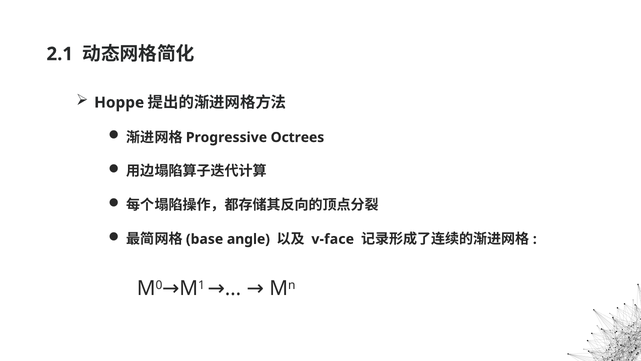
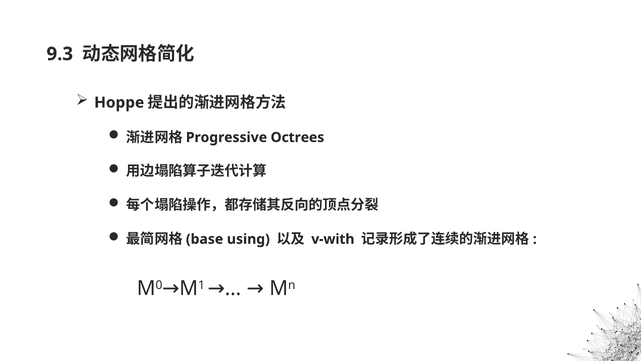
2.1: 2.1 -> 9.3 (60, 54)
angle: angle -> using (248, 239)
v-face: v-face -> v-with (333, 239)
